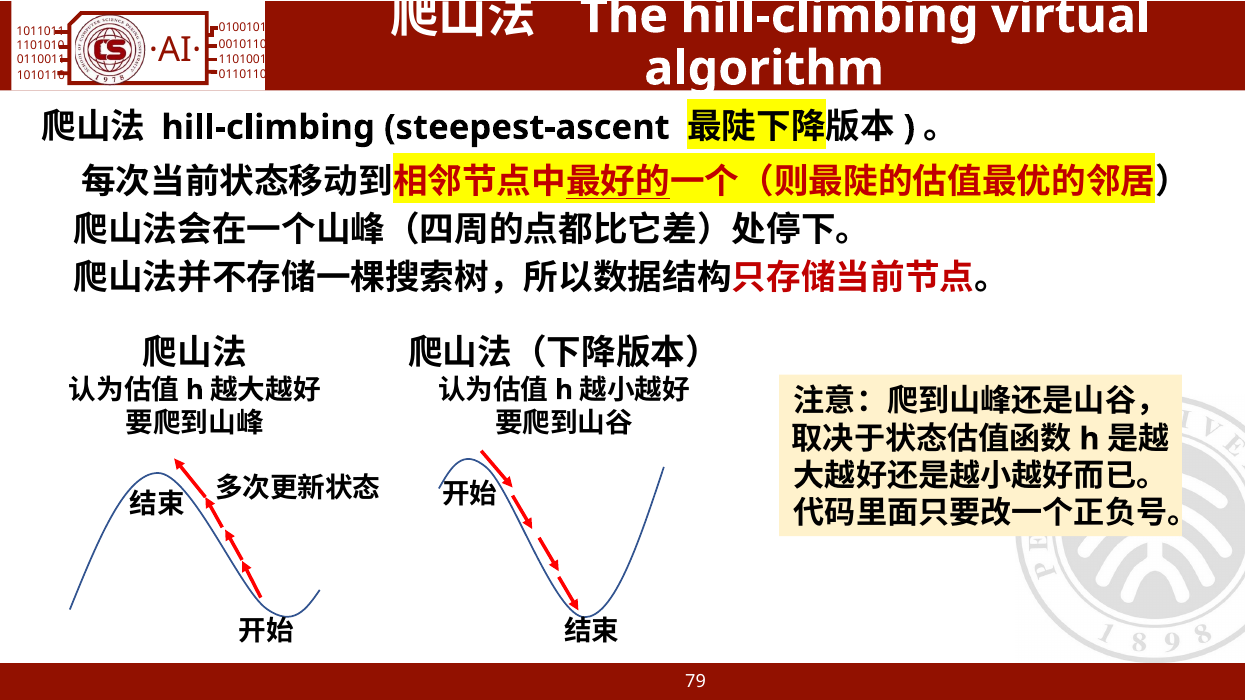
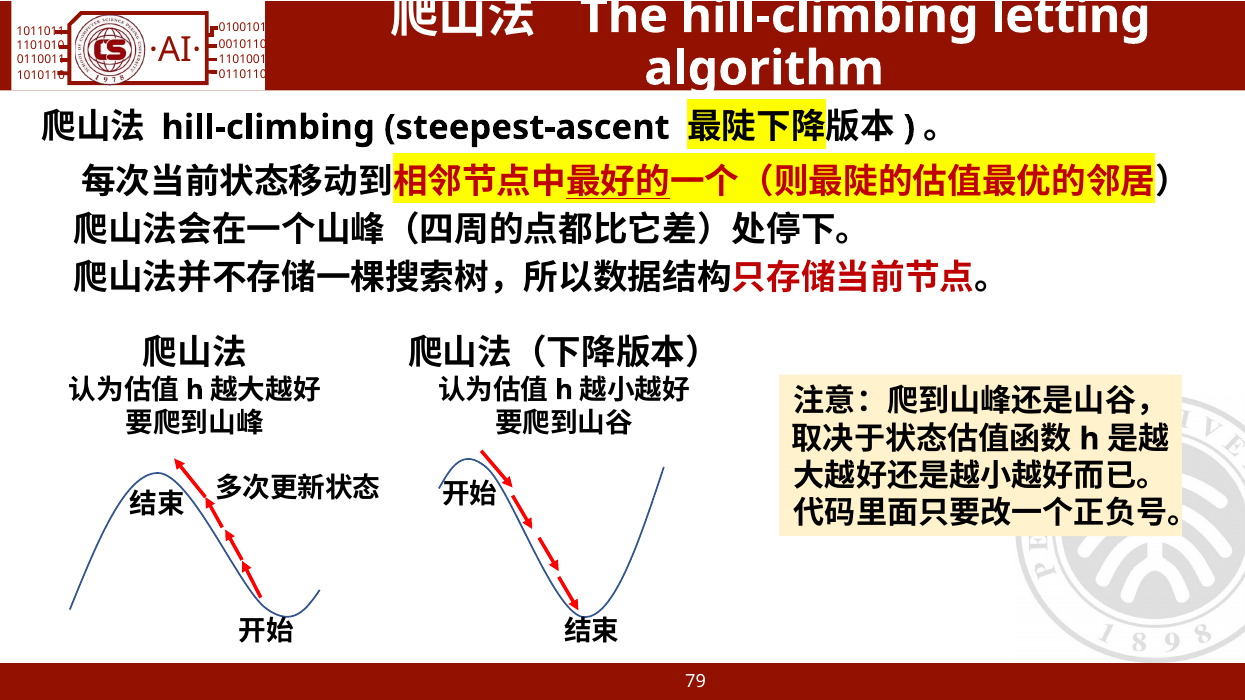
virtual: virtual -> letting (1071, 16)
